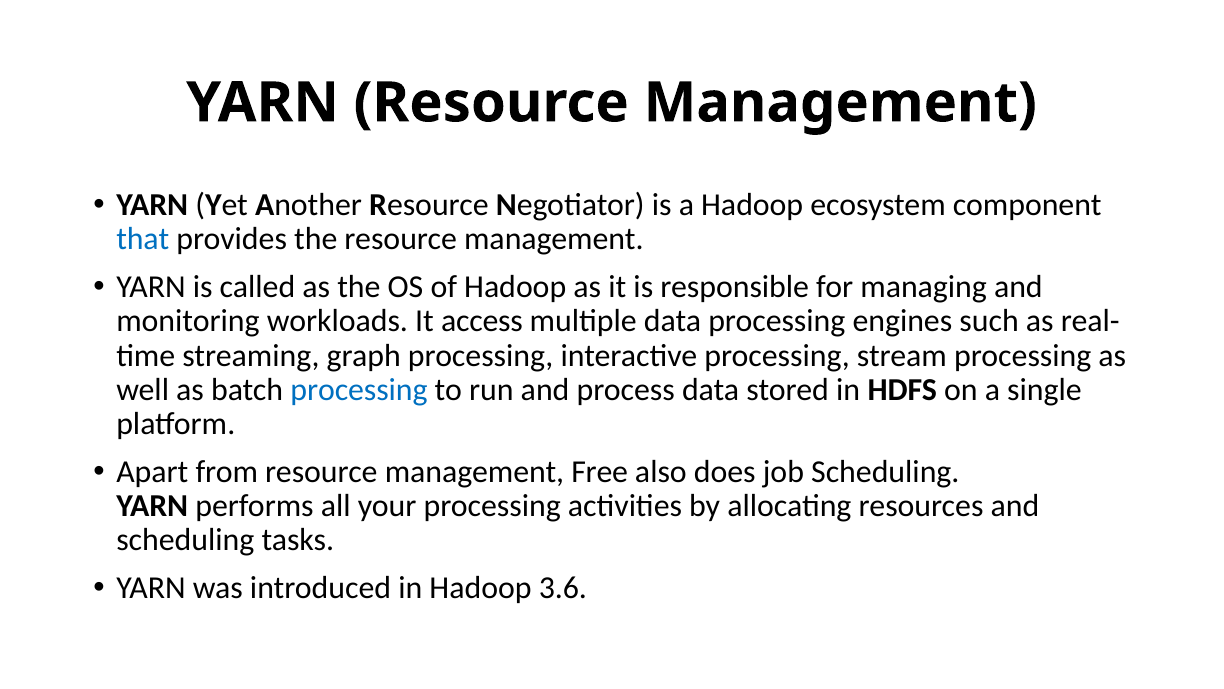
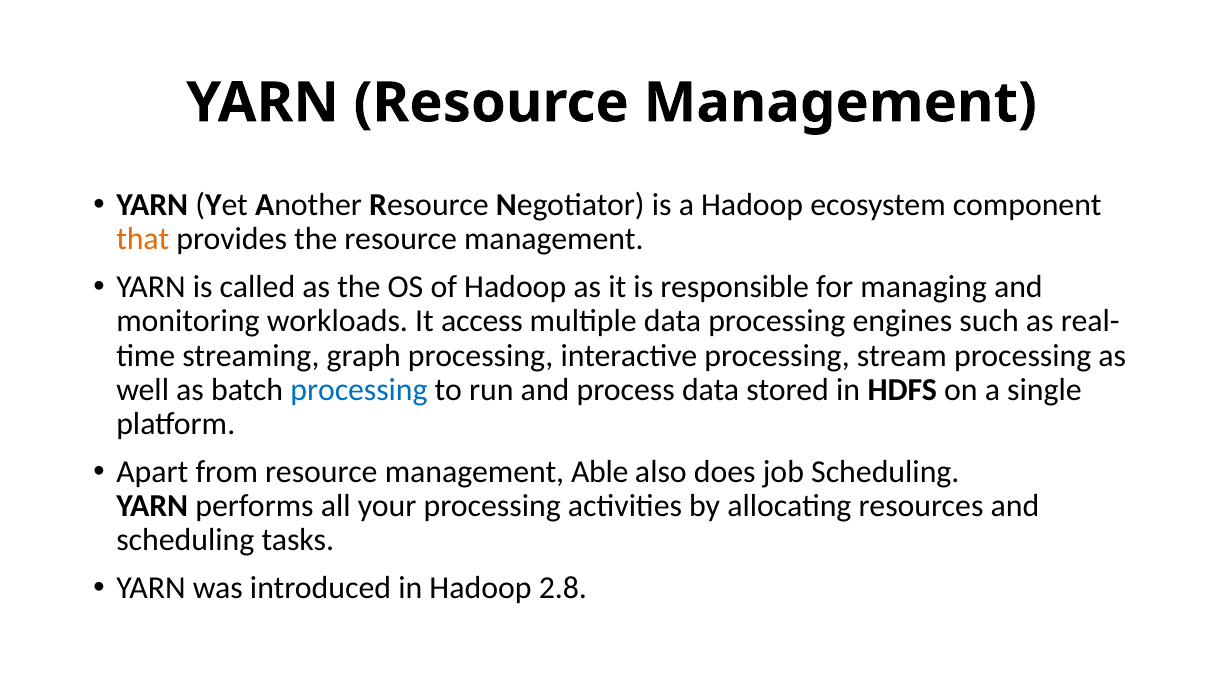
that colour: blue -> orange (143, 239)
Free: Free -> Able (600, 471)
3.6: 3.6 -> 2.8 (563, 587)
